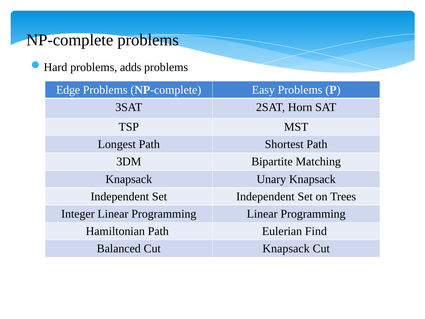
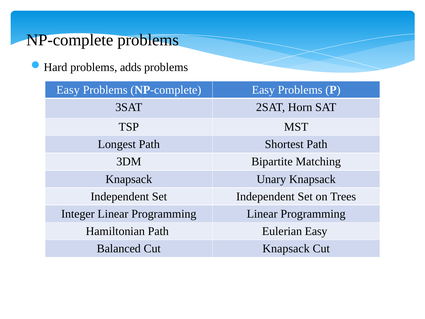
Edge: Edge -> Easy (68, 90)
Eulerian Find: Find -> Easy (316, 231)
